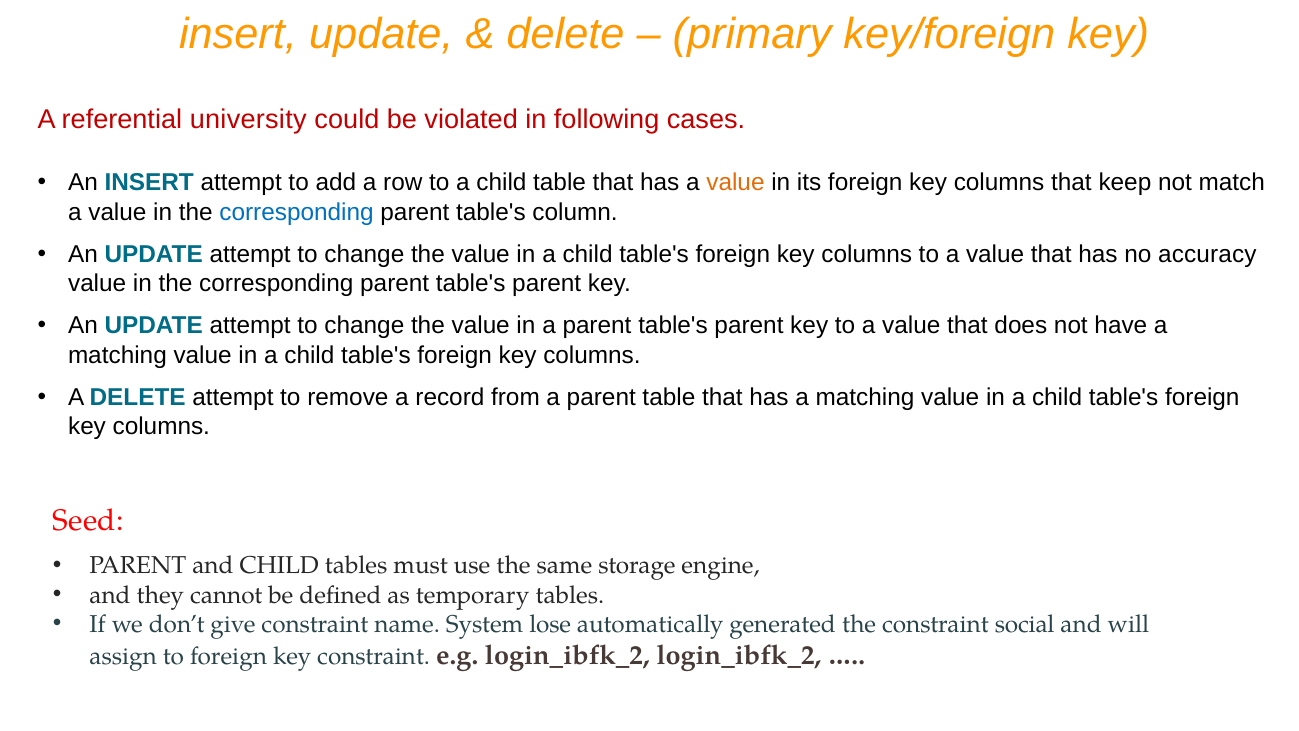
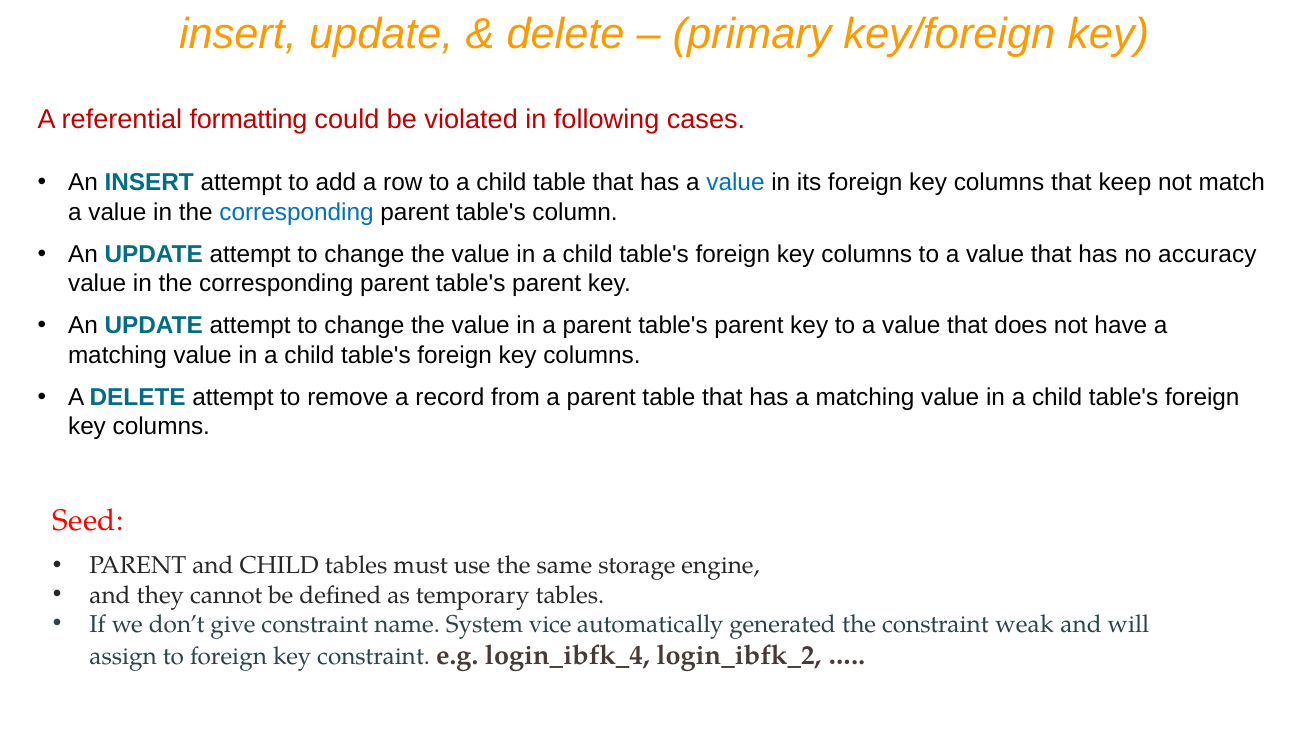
university: university -> formatting (248, 120)
value colour: orange -> blue (735, 183)
lose: lose -> vice (550, 624)
social: social -> weak (1024, 624)
e.g login_ibfk_2: login_ibfk_2 -> login_ibfk_4 (567, 655)
